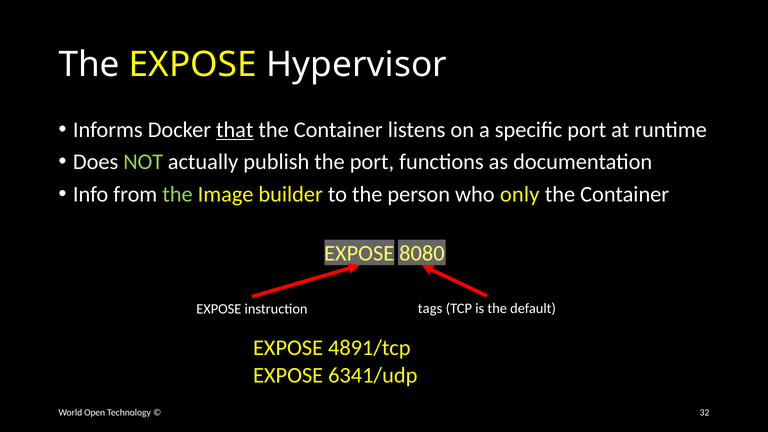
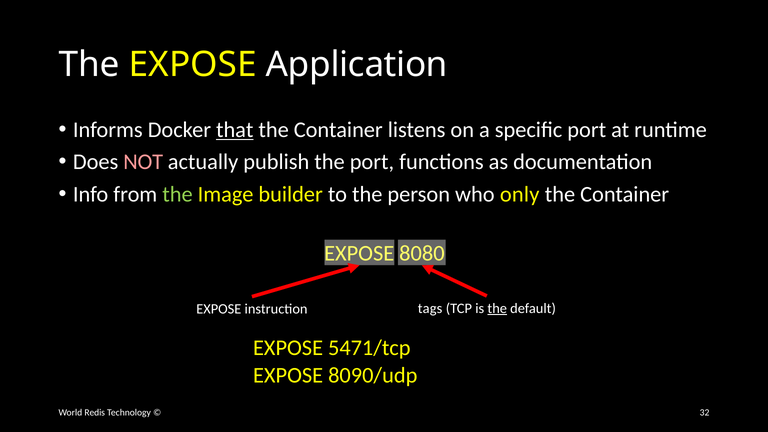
Hypervisor: Hypervisor -> Application (357, 65)
NOT colour: light green -> pink (143, 162)
the underline: none -> present (497, 308)
4891/tcp: 4891/tcp -> 5471/tcp (369, 348)
6341/udp: 6341/udp -> 8090/udp (373, 375)
Open: Open -> Redis (95, 413)
